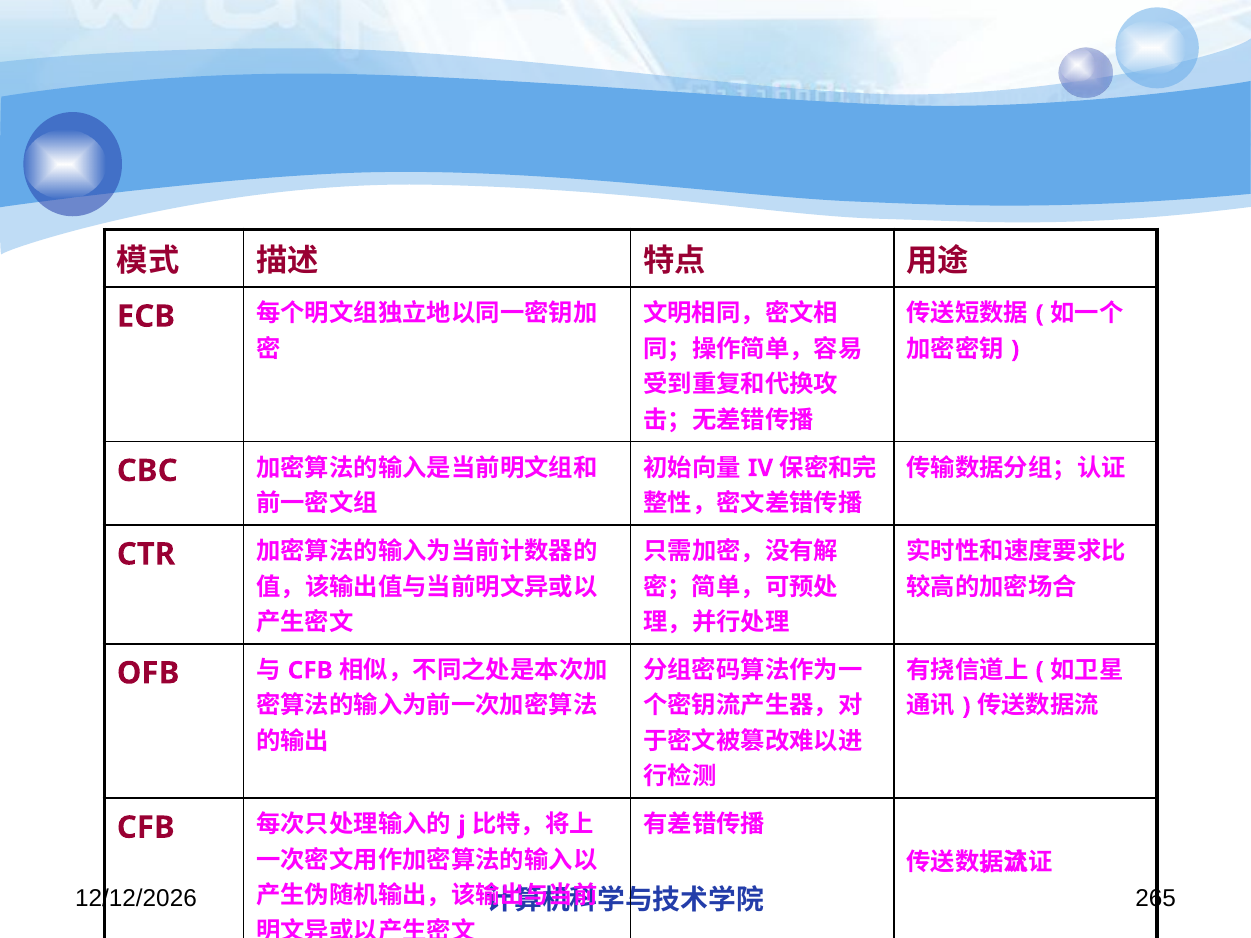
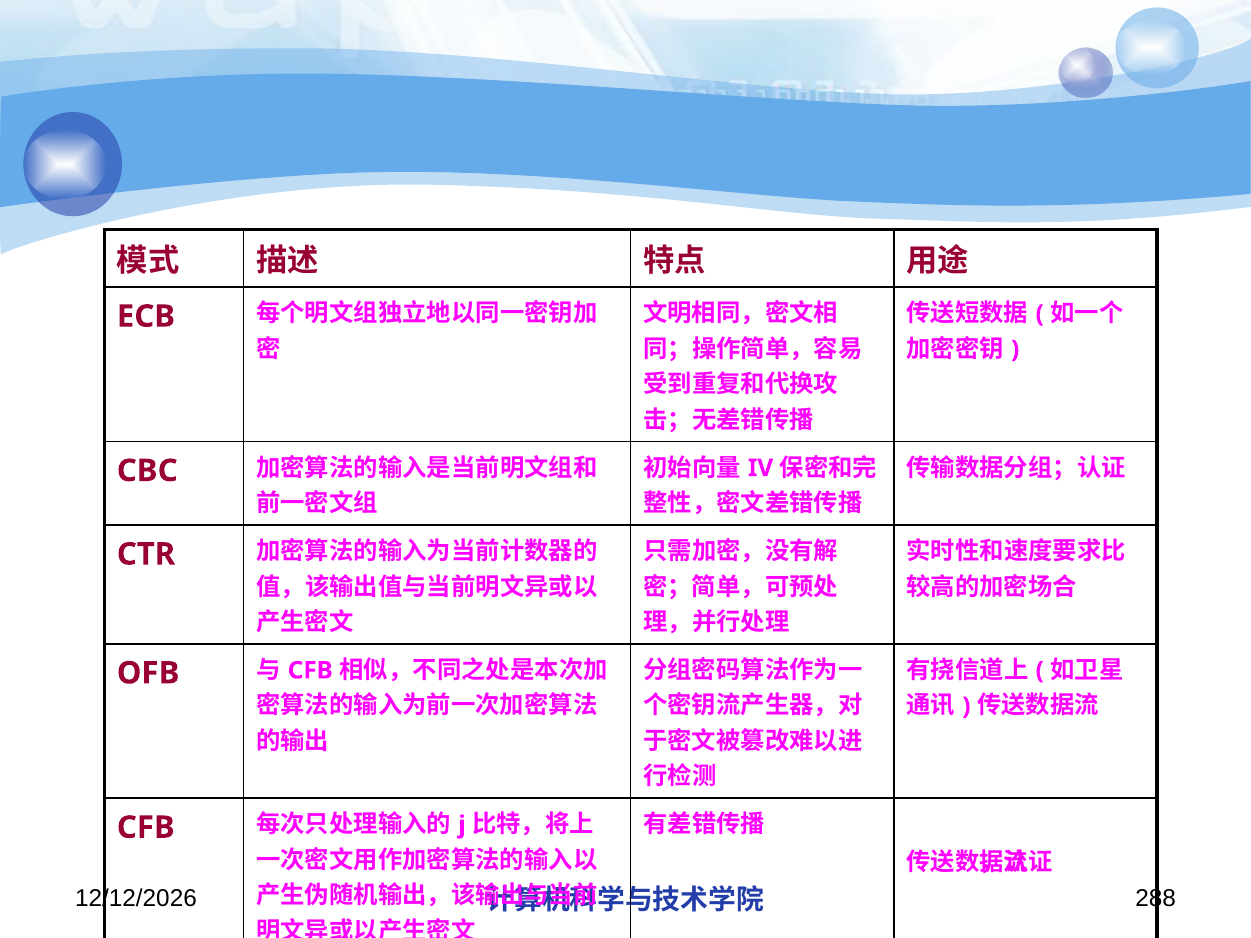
265: 265 -> 288 (1156, 898)
